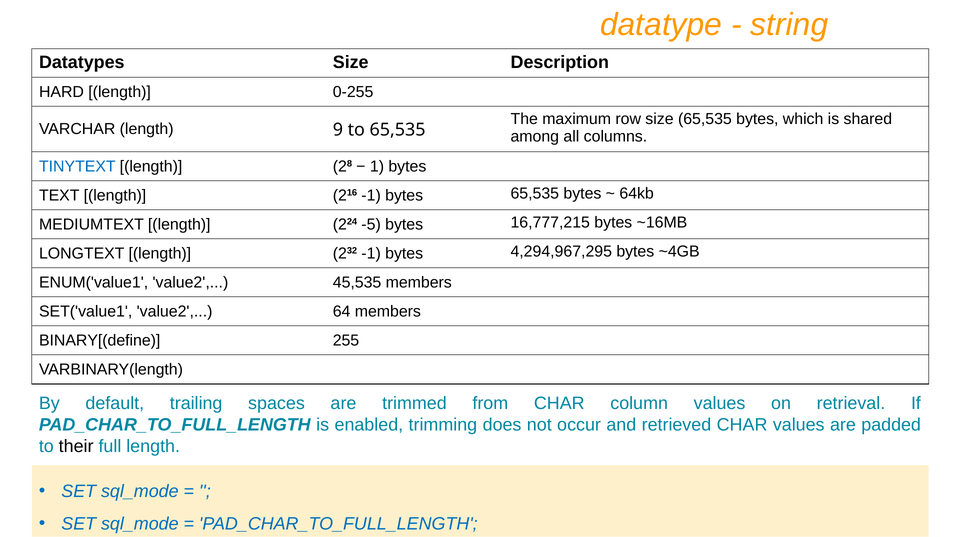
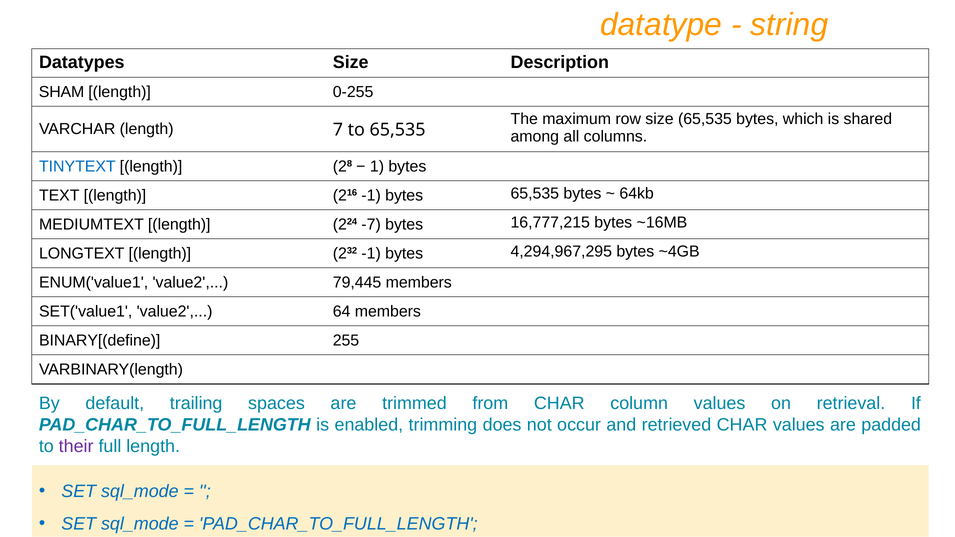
HARD: HARD -> SHAM (62, 92)
9: 9 -> 7 (338, 130)
-5: -5 -> -7 (371, 225)
45,535: 45,535 -> 79,445 (357, 283)
their colour: black -> purple (76, 447)
